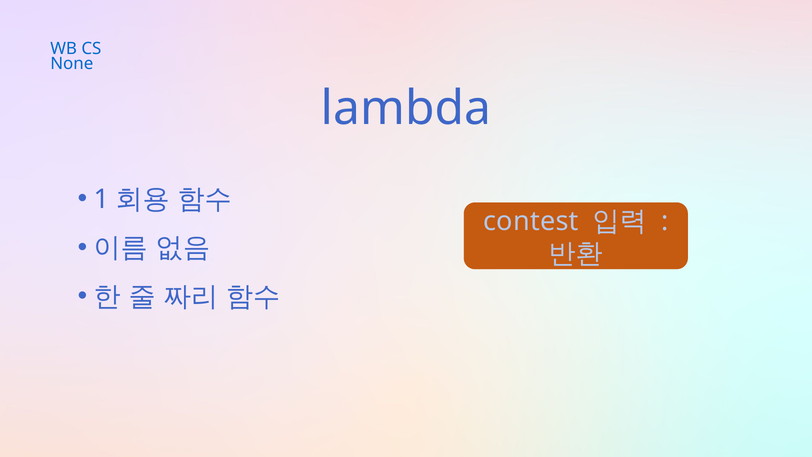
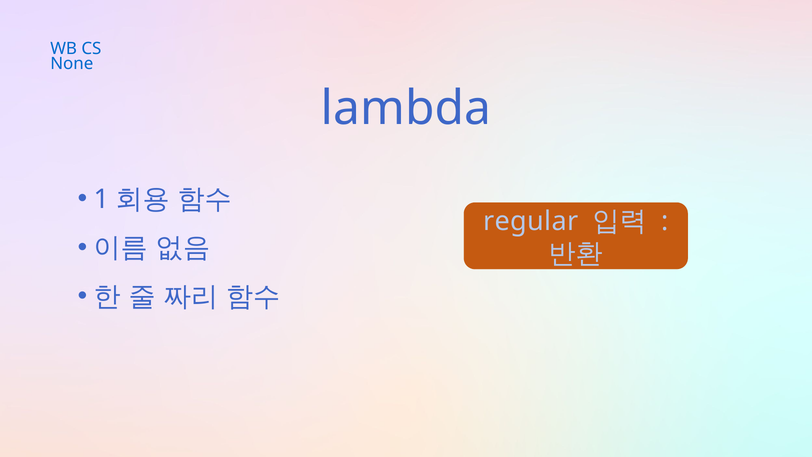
contest: contest -> regular (531, 221)
